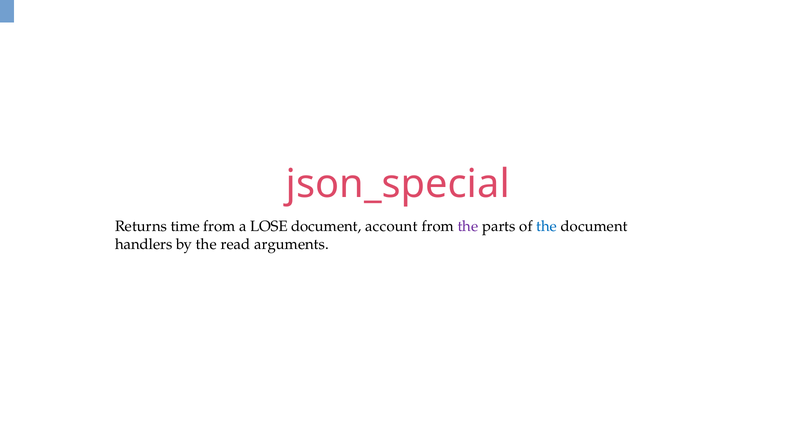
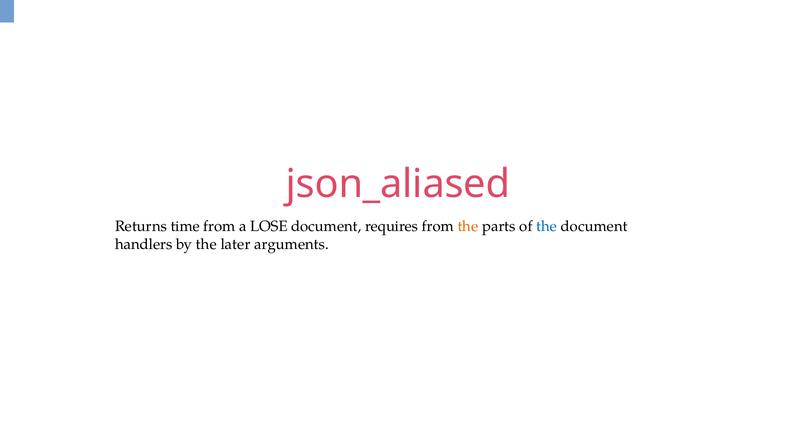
json_special: json_special -> json_aliased (398, 184)
account: account -> requires (392, 226)
the colour: purple -> orange (468, 226)
read: read -> later (236, 244)
